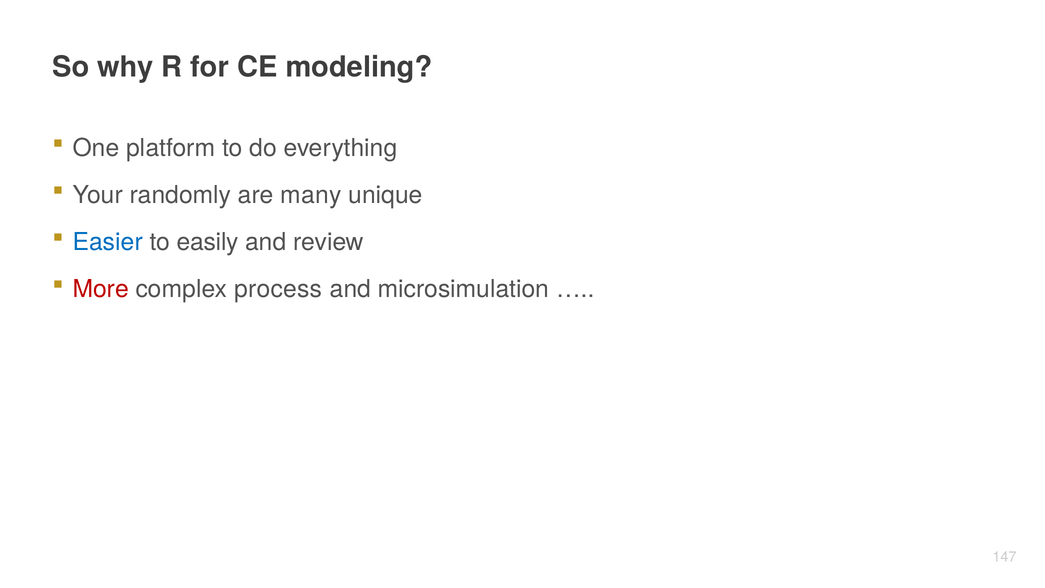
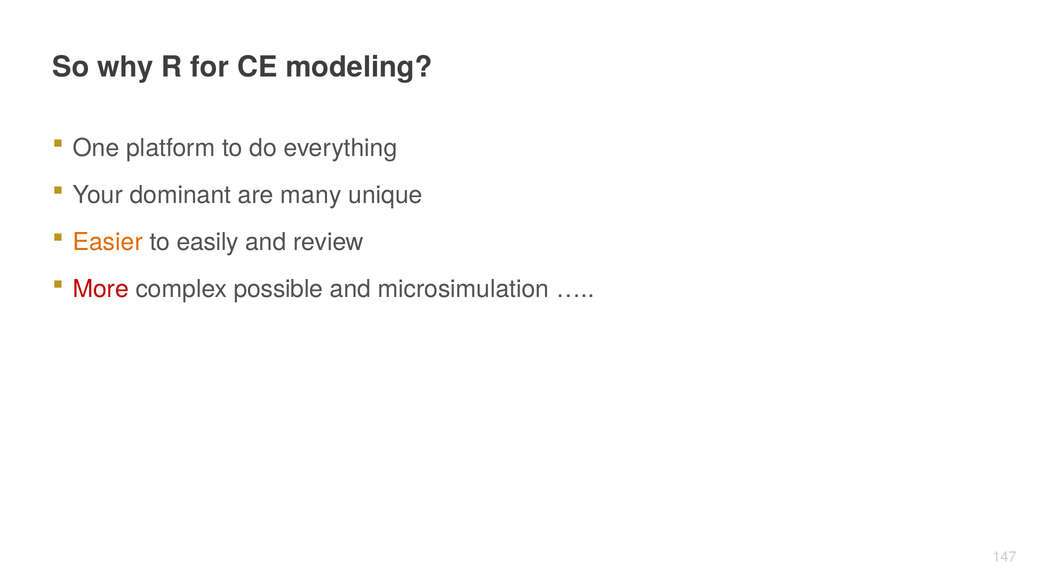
randomly: randomly -> dominant (180, 195)
Easier colour: blue -> orange (108, 242)
process: process -> possible (278, 289)
